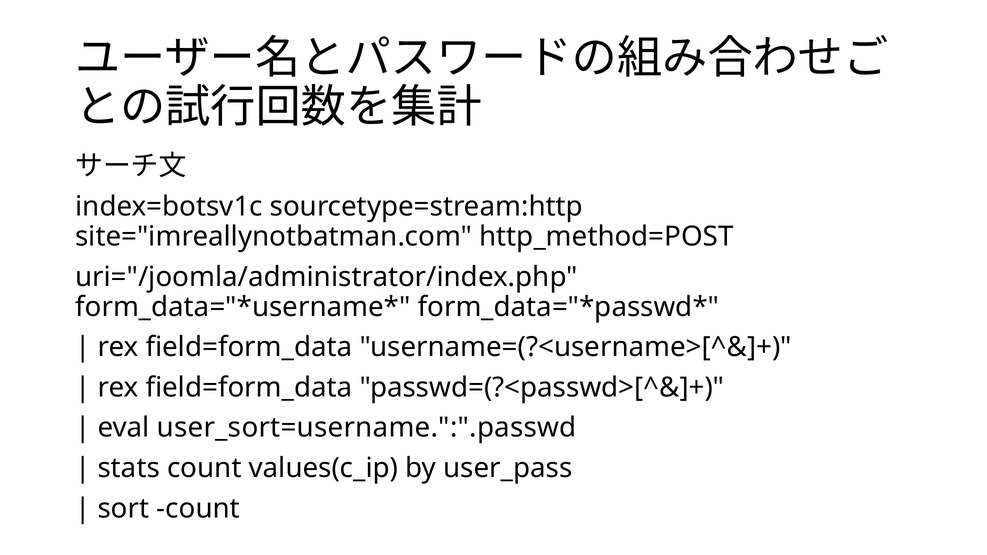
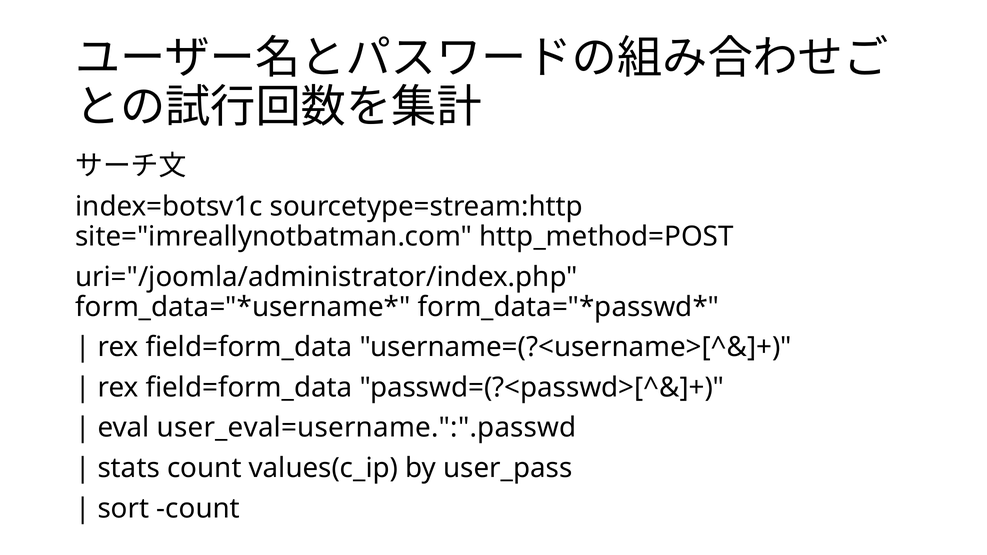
user_sort=username.":".passwd: user_sort=username.":".passwd -> user_eval=username.":".passwd (367, 428)
